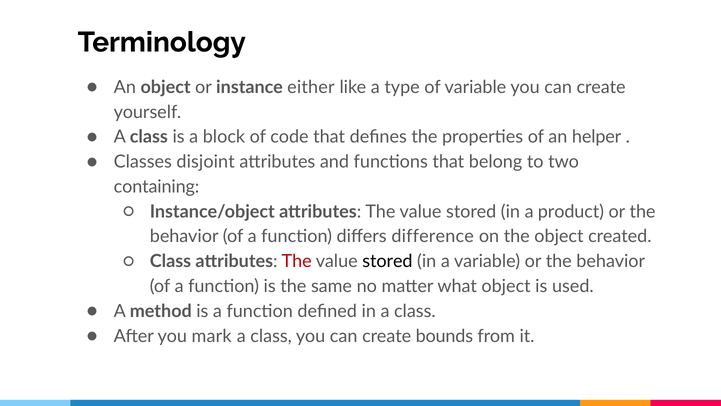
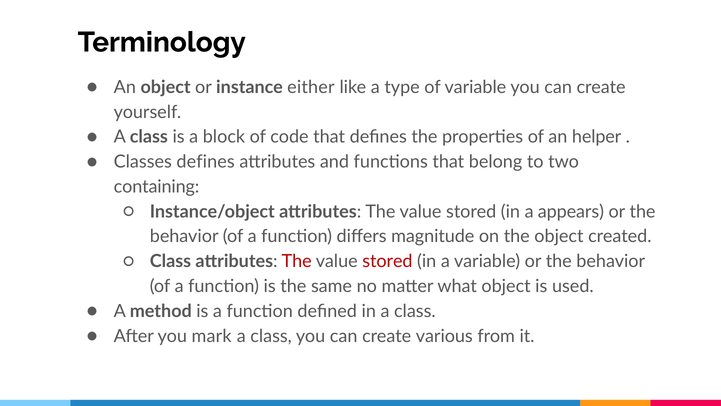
Classes disjoint: disjoint -> defines (206, 162)
product: product -> appears (571, 211)
difference: difference -> magnitude (433, 236)
stored colour: black -> red (387, 261)
bounds: bounds -> various (444, 336)
